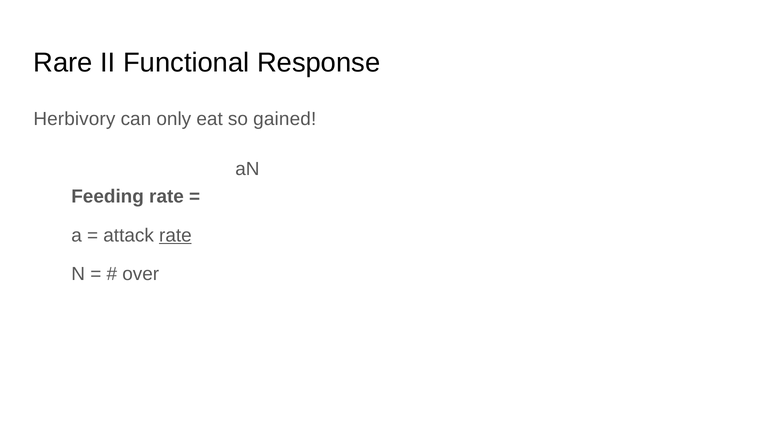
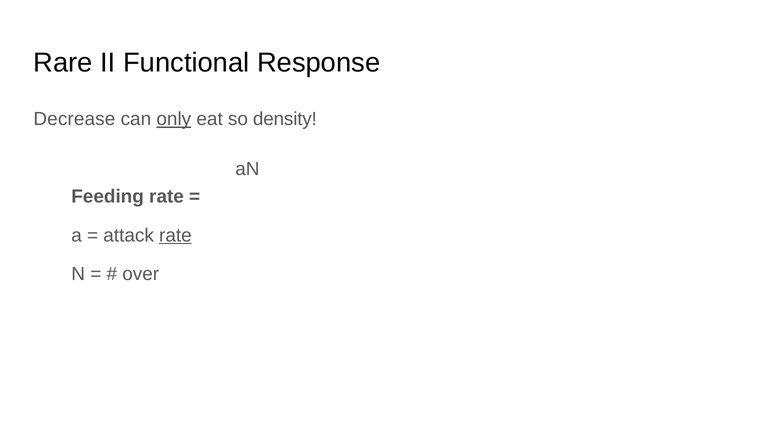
Herbivory: Herbivory -> Decrease (74, 119)
only underline: none -> present (174, 119)
gained: gained -> density (285, 119)
